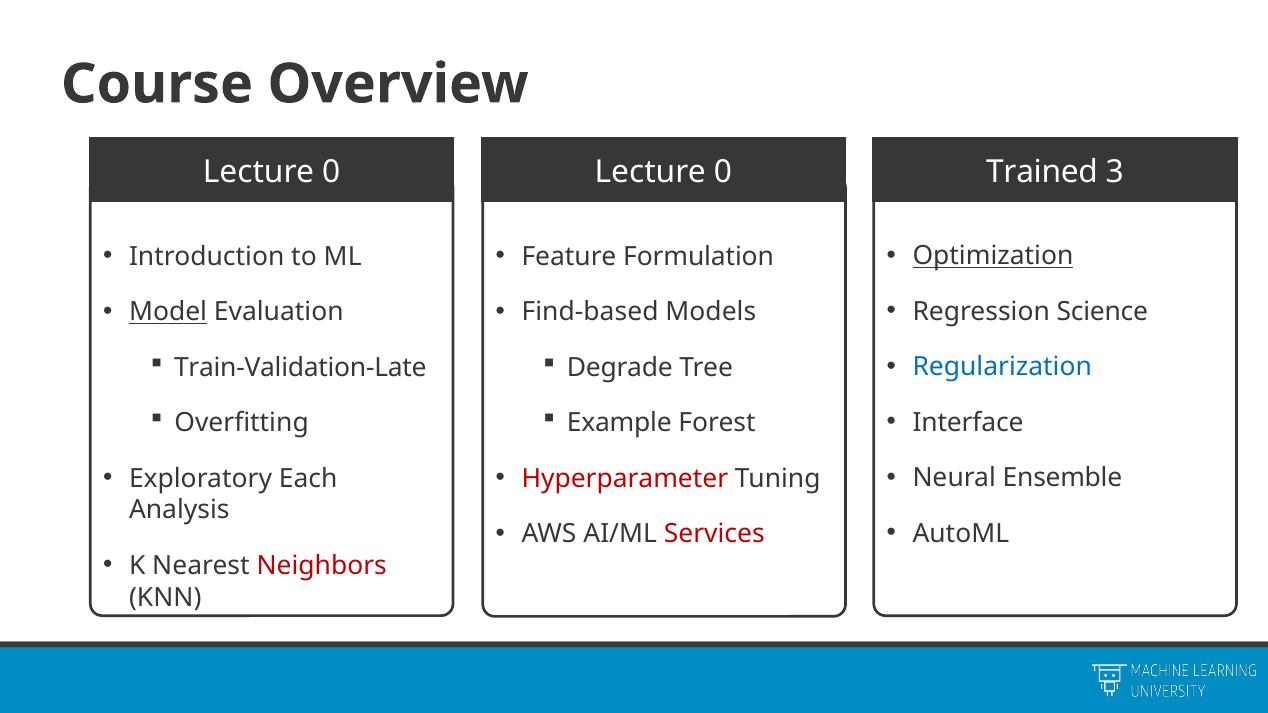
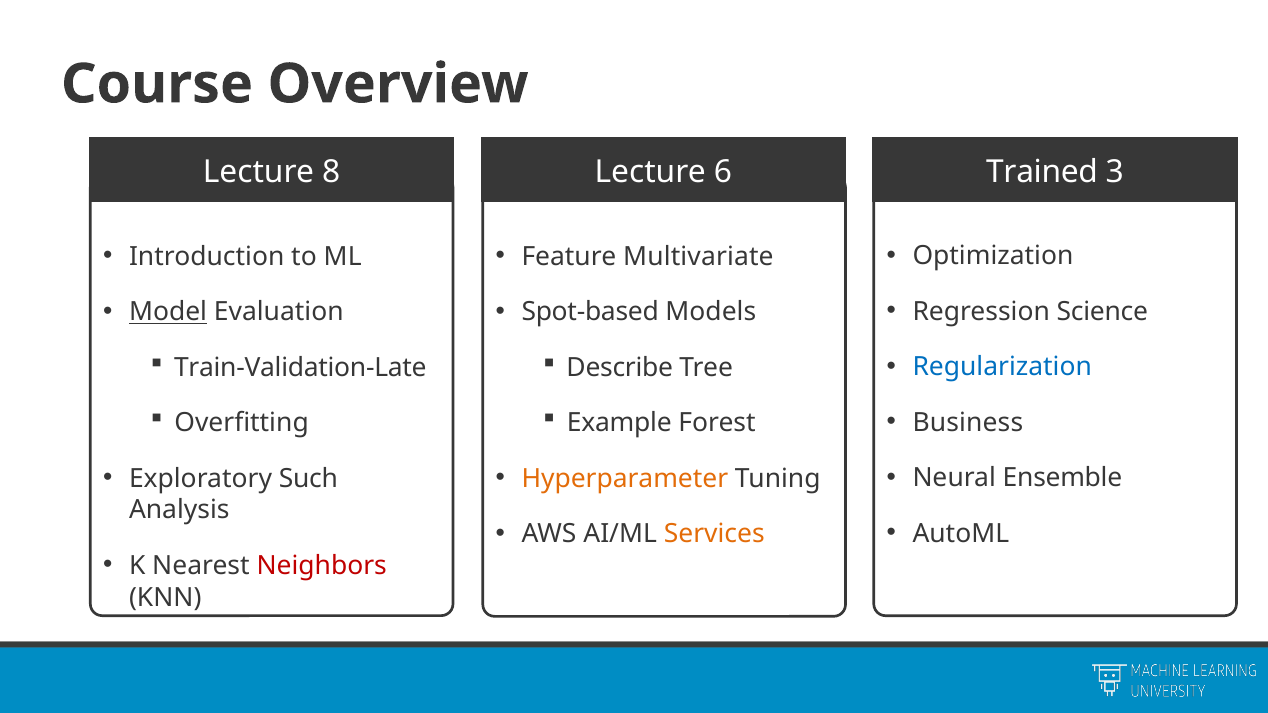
0: 0 -> 8 (331, 172)
0: 0 -> 6 (723, 172)
Optimization underline: present -> none (993, 256)
Formulation: Formulation -> Multivariate (698, 257)
Find-based: Find-based -> Spot-based (590, 312)
Degrade: Degrade -> Describe (620, 368)
Interface: Interface -> Business (968, 423)
Each: Each -> Such (308, 479)
Hyperparameter colour: red -> orange (625, 479)
Services colour: red -> orange (714, 534)
